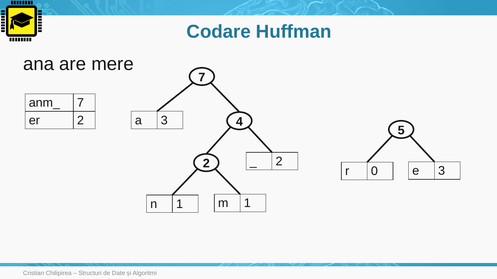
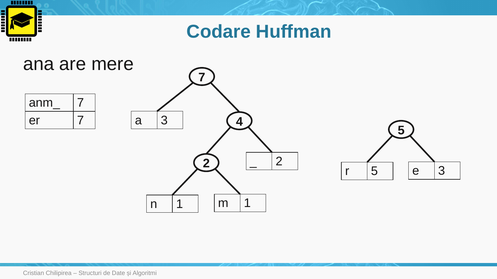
er 2: 2 -> 7 (81, 121)
r 0: 0 -> 5 (374, 172)
